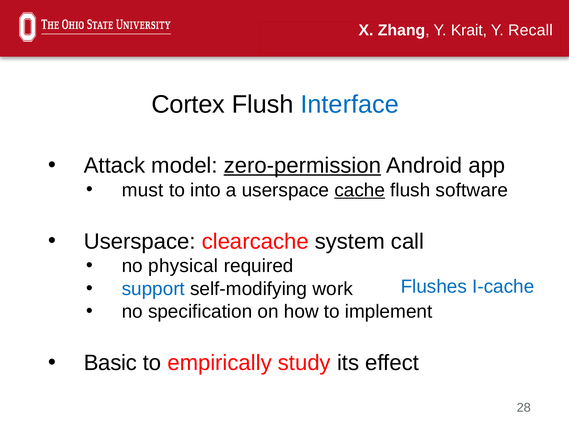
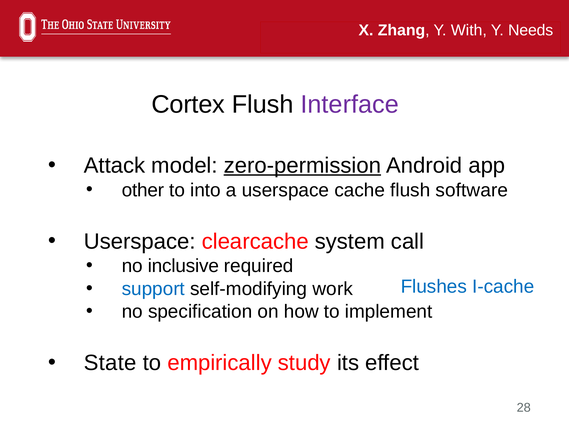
Krait: Krait -> With (469, 30)
Recall: Recall -> Needs (531, 30)
Interface colour: blue -> purple (350, 104)
must: must -> other (143, 190)
cache underline: present -> none (360, 190)
physical: physical -> inclusive (183, 266)
Basic: Basic -> State (110, 363)
